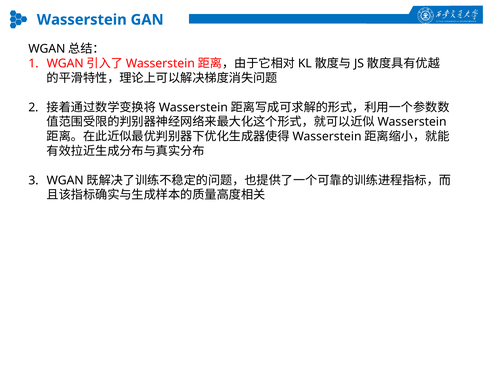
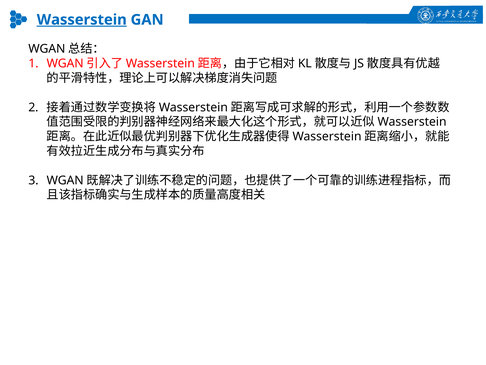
Wasserstein underline: none -> present (82, 20)
